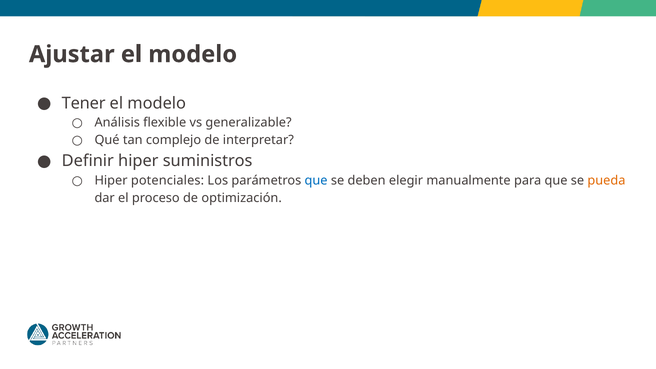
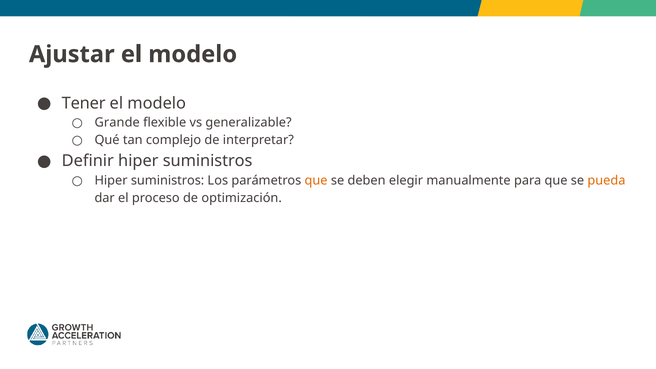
Análisis: Análisis -> Grande (117, 123)
potenciales: potenciales -> suministros (168, 180)
que colour: blue -> orange (316, 180)
